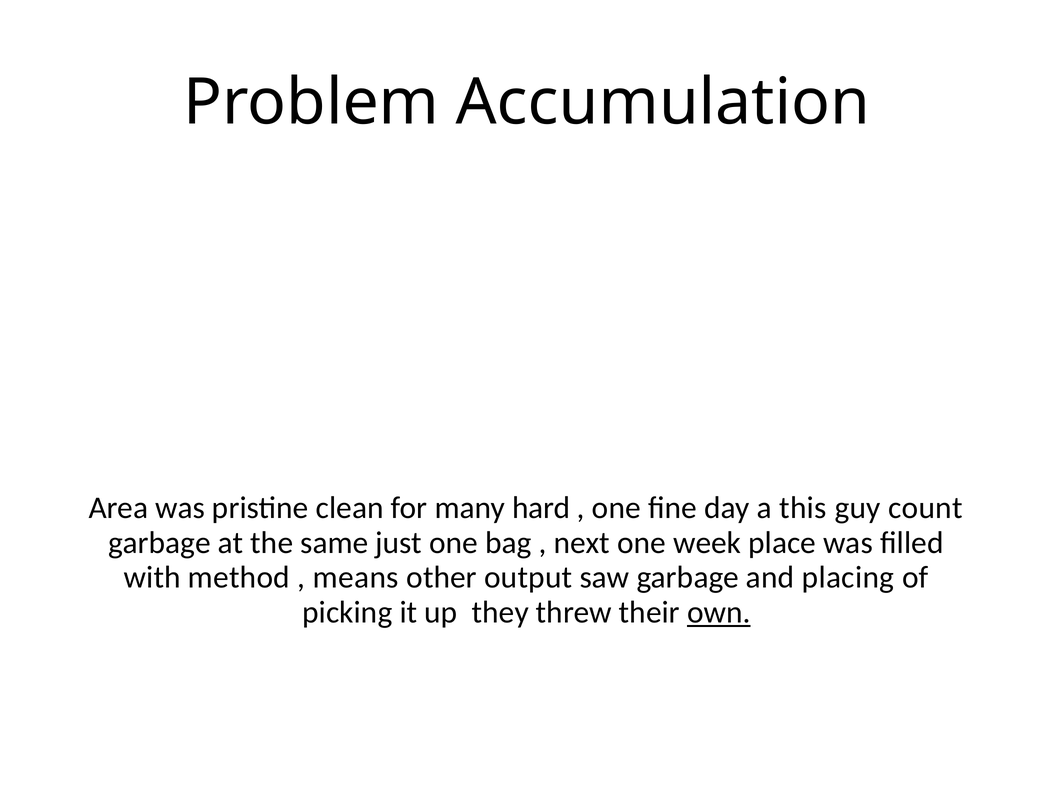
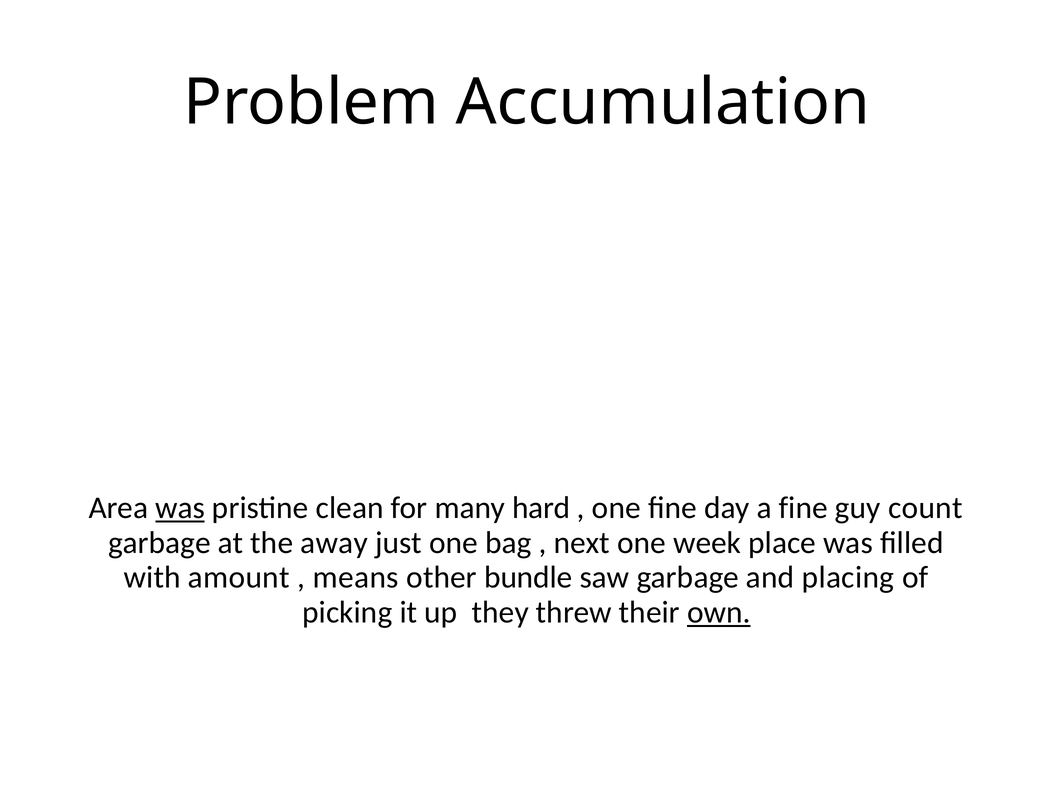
was underline: none -> present (180, 508)
a this: this -> fine (803, 508)
same: same -> away (334, 542)
method: method -> amount (239, 577)
output: output -> bundle (528, 577)
